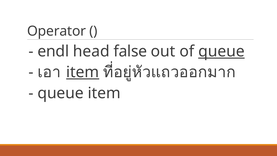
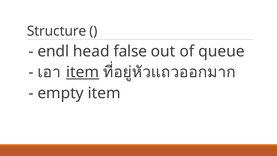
Operator: Operator -> Structure (57, 31)
queue underline: present -> none (221, 51)
queue: queue -> empty (61, 93)
